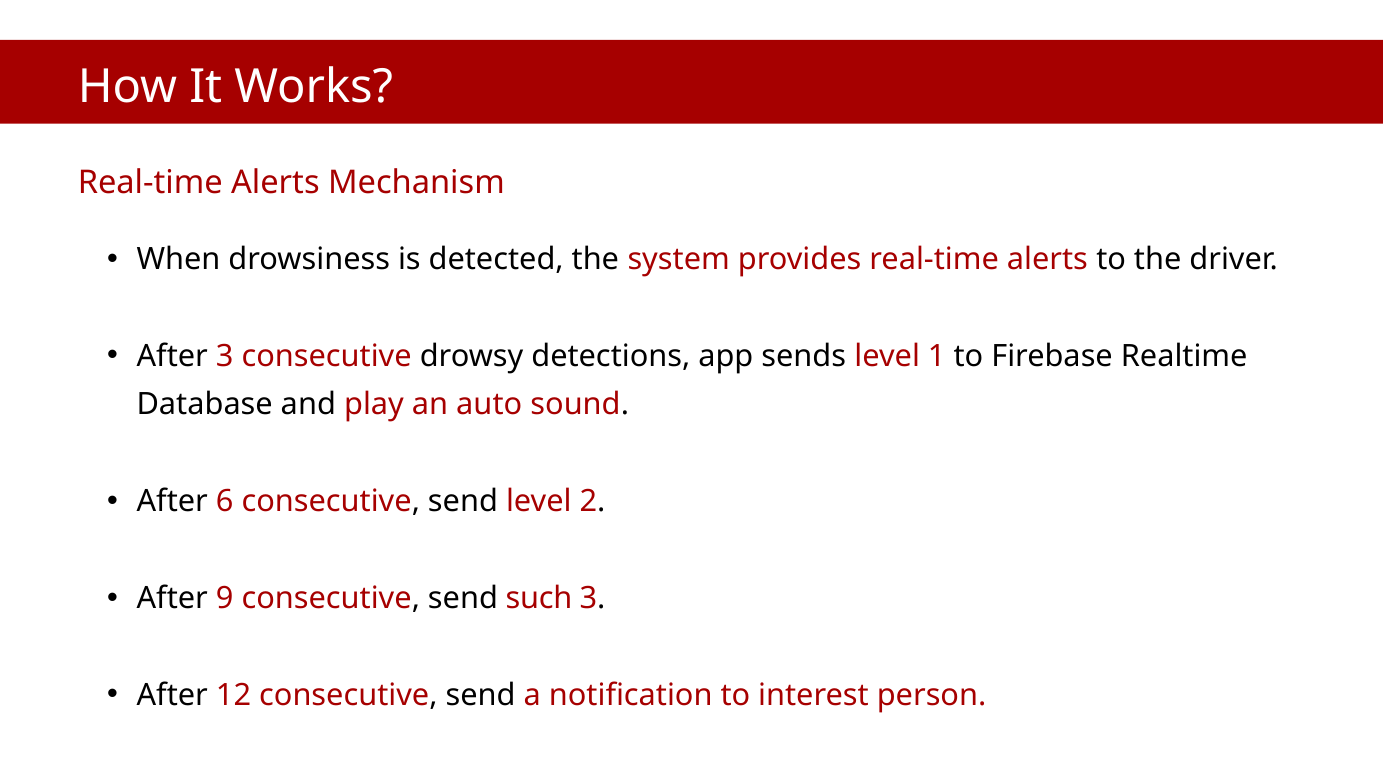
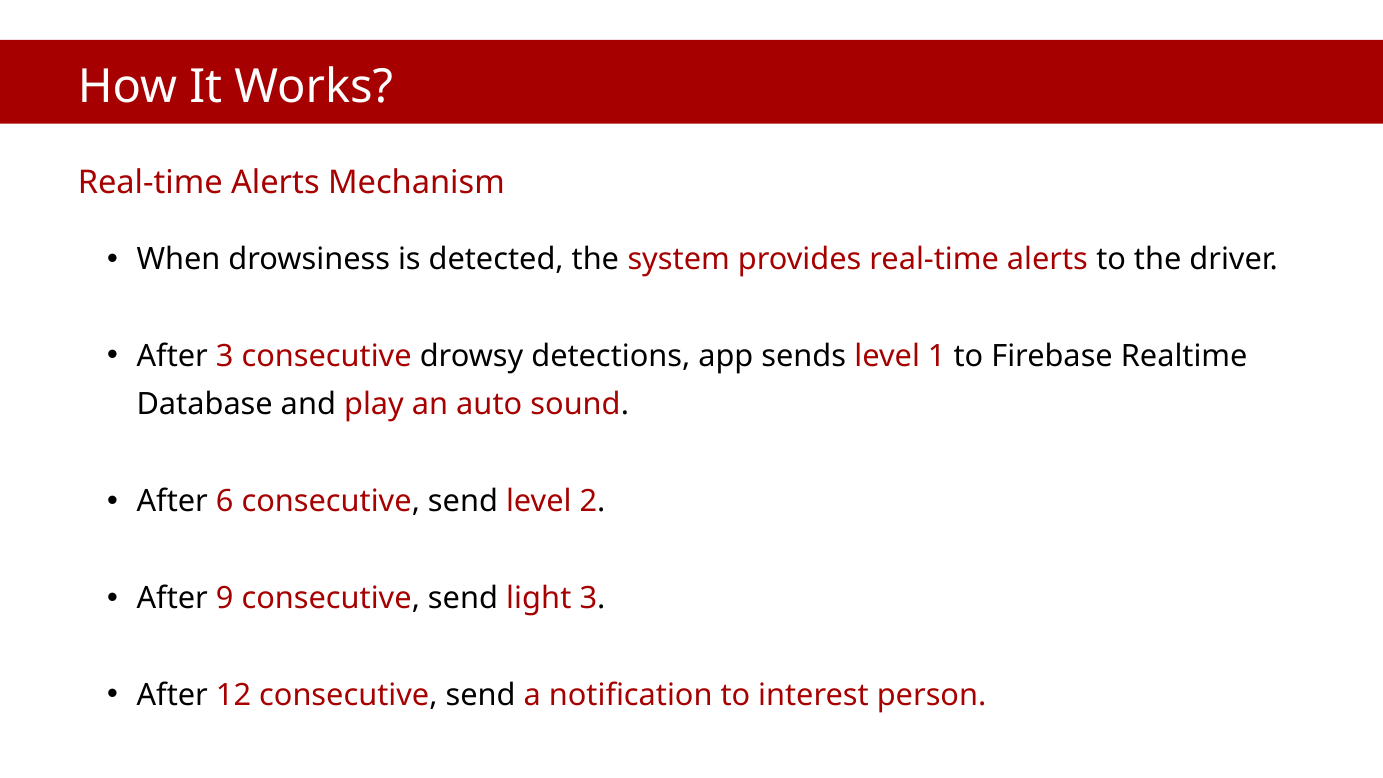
such: such -> light (539, 598)
